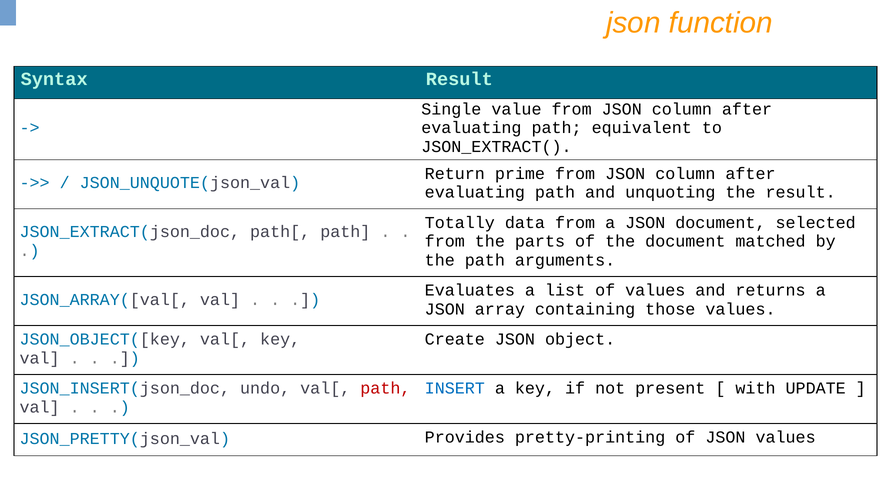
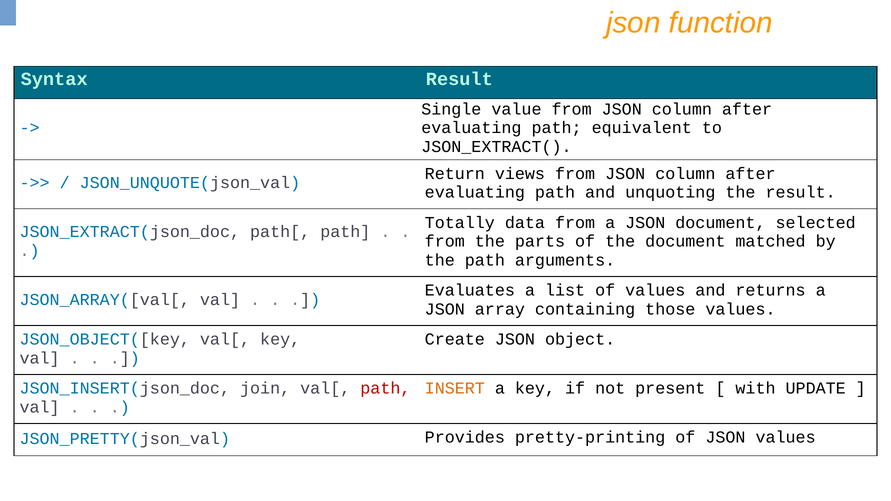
prime: prime -> views (520, 174)
undo: undo -> join (265, 389)
INSERT colour: blue -> orange (455, 389)
